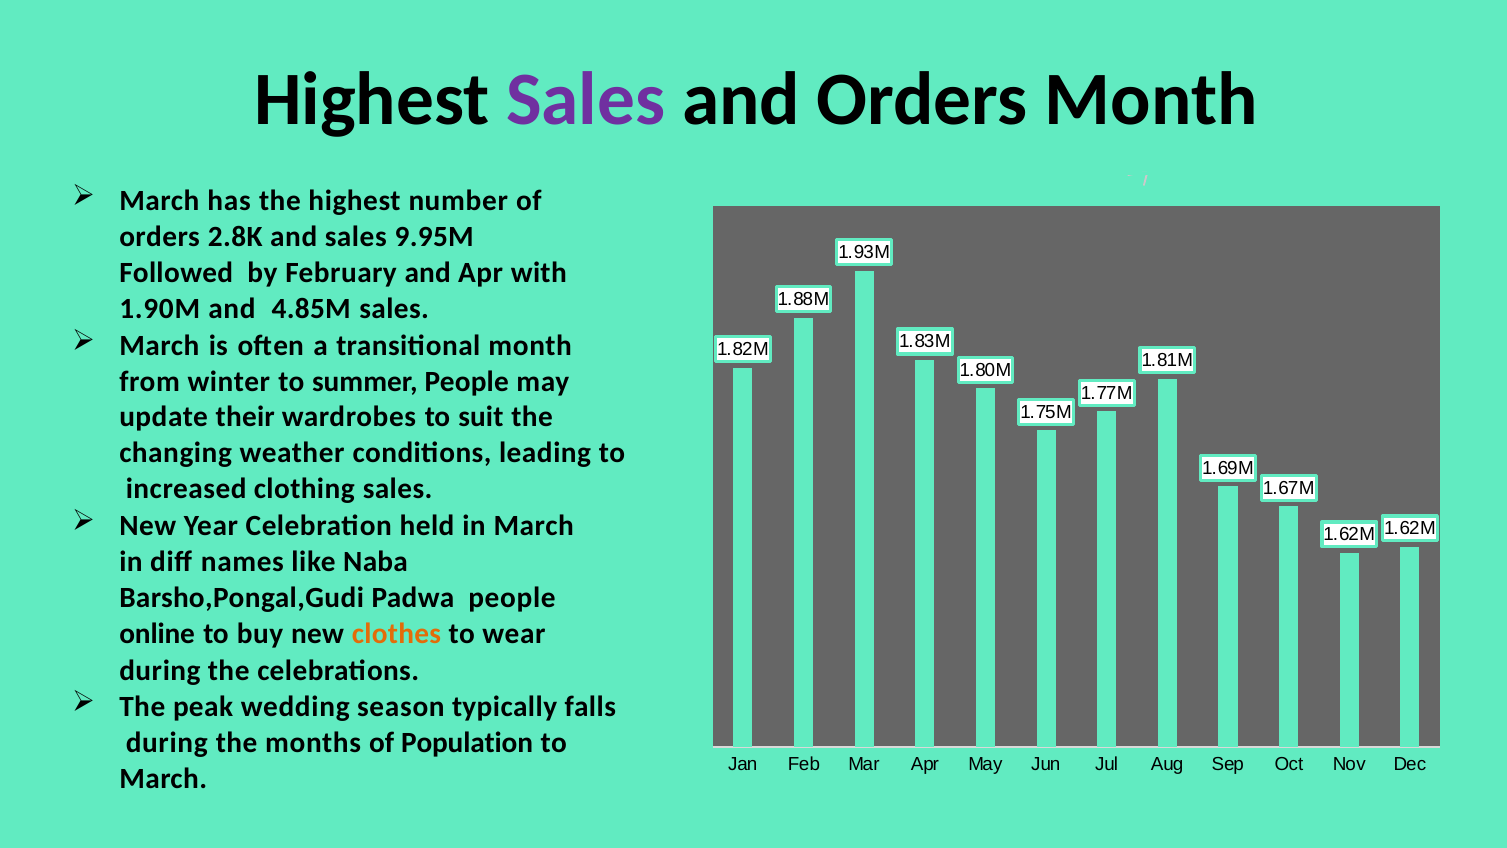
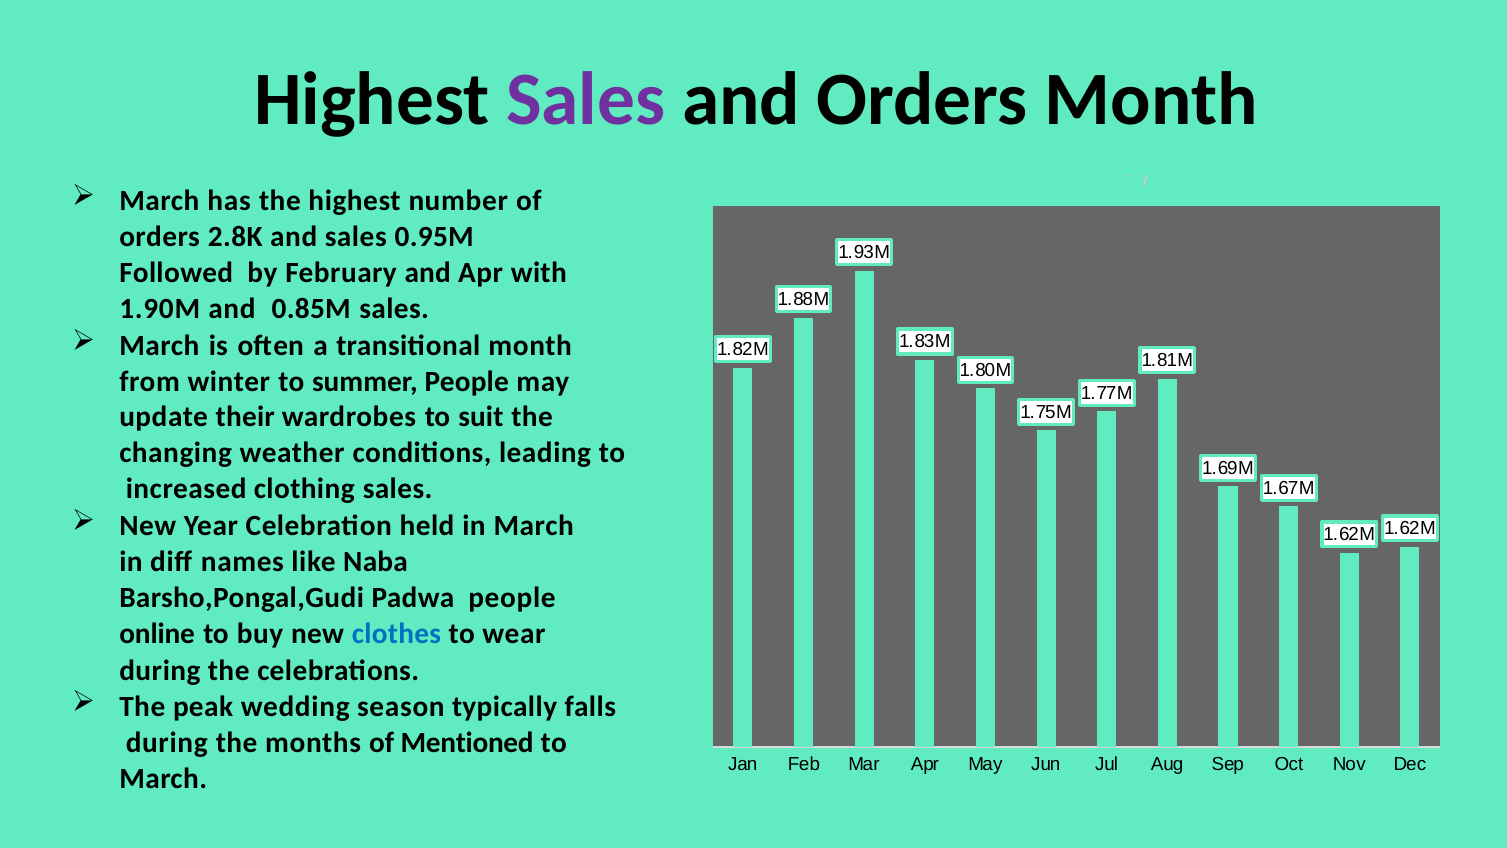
9.95M: 9.95M -> 0.95M (434, 236)
4.85M: 4.85M -> 0.85M (311, 309)
clothes colour: orange -> blue (396, 634)
Population: Population -> Mentioned (467, 743)
